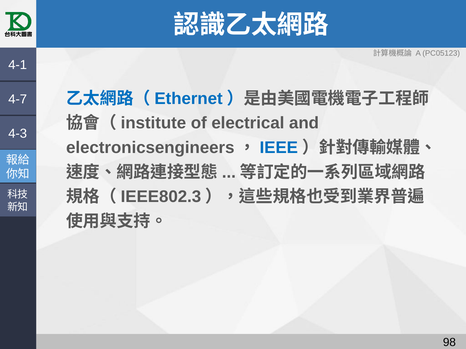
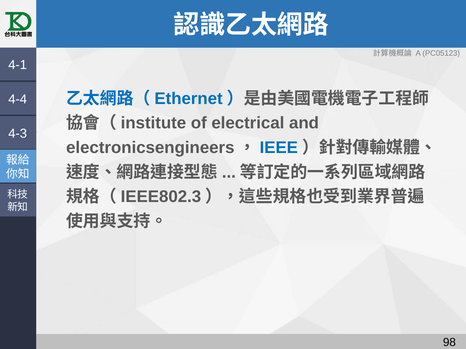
4-7: 4-7 -> 4-4 (18, 99)
